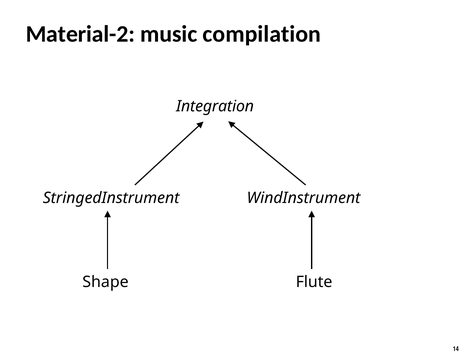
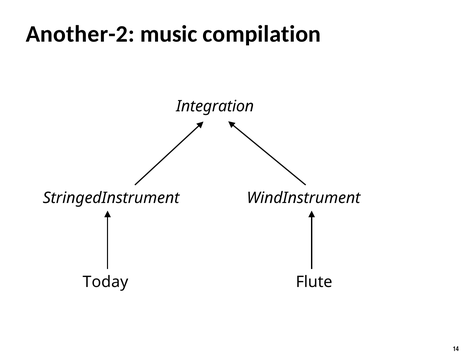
Material-2: Material-2 -> Another-2 (80, 34)
Shape: Shape -> Today (105, 282)
